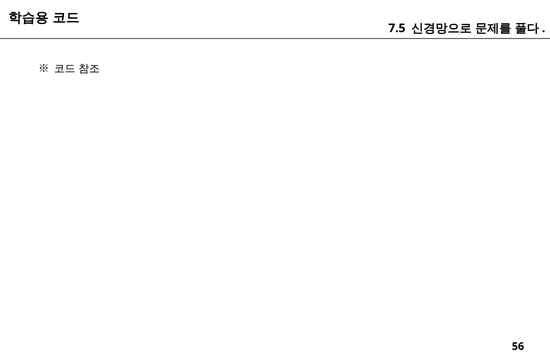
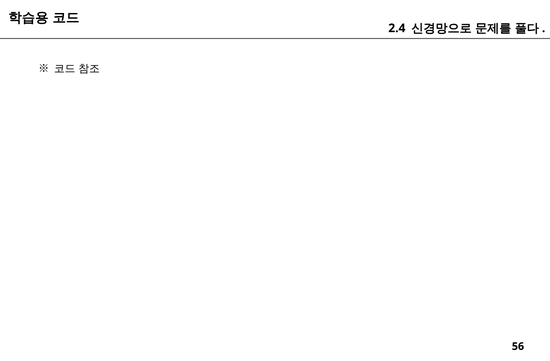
7.5: 7.5 -> 2.4 (397, 28)
